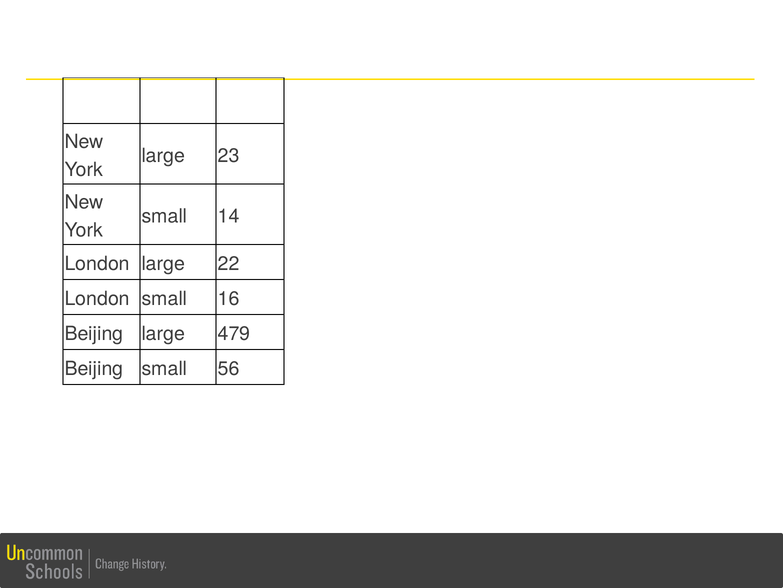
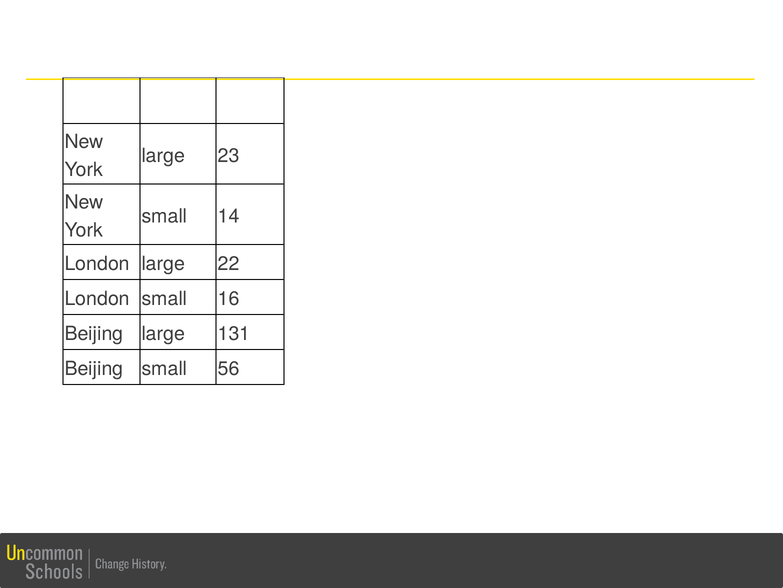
479: 479 -> 131 (234, 333)
